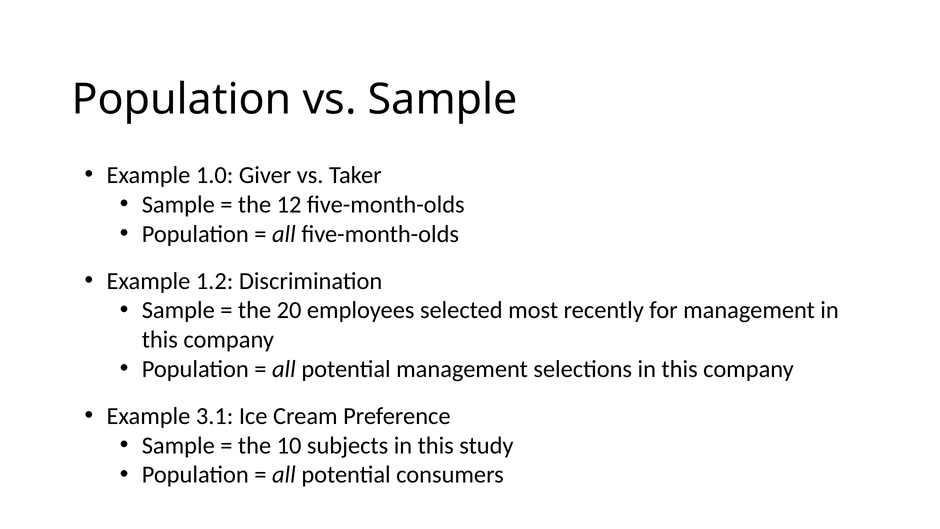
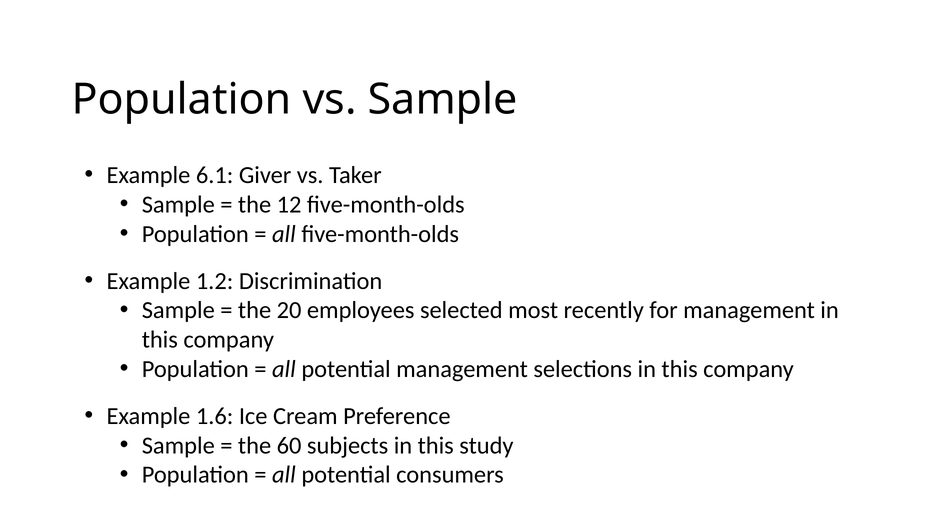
1.0: 1.0 -> 6.1 (215, 175)
3.1: 3.1 -> 1.6 (215, 416)
10: 10 -> 60 (289, 445)
